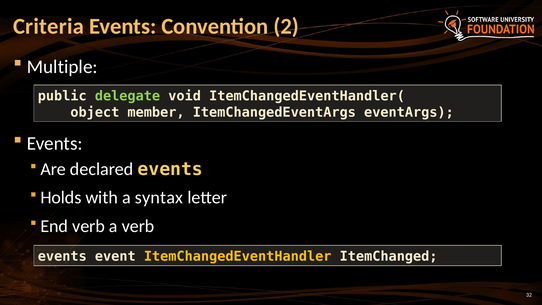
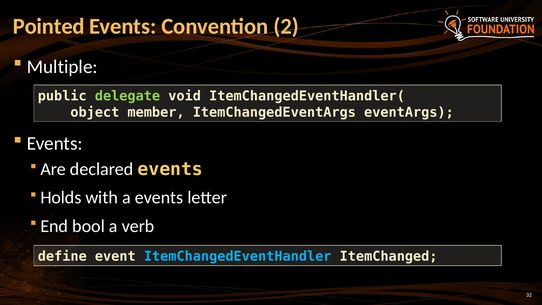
Criteria: Criteria -> Pointed (49, 26)
a syntax: syntax -> events (159, 198)
End verb: verb -> bool (89, 226)
events: events -> define (62, 256)
ItemChangedEventHandler colour: yellow -> light blue (238, 256)
